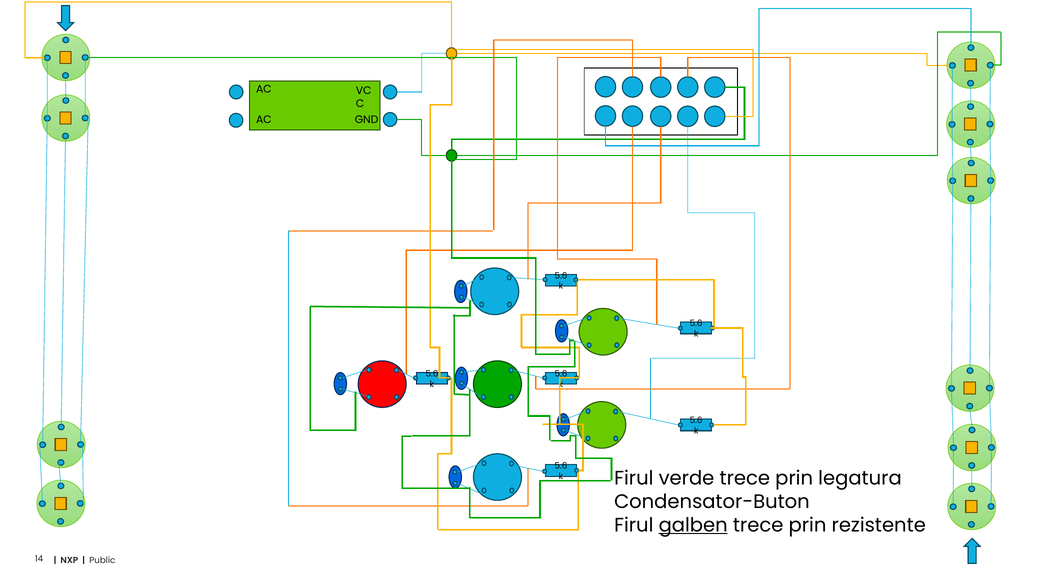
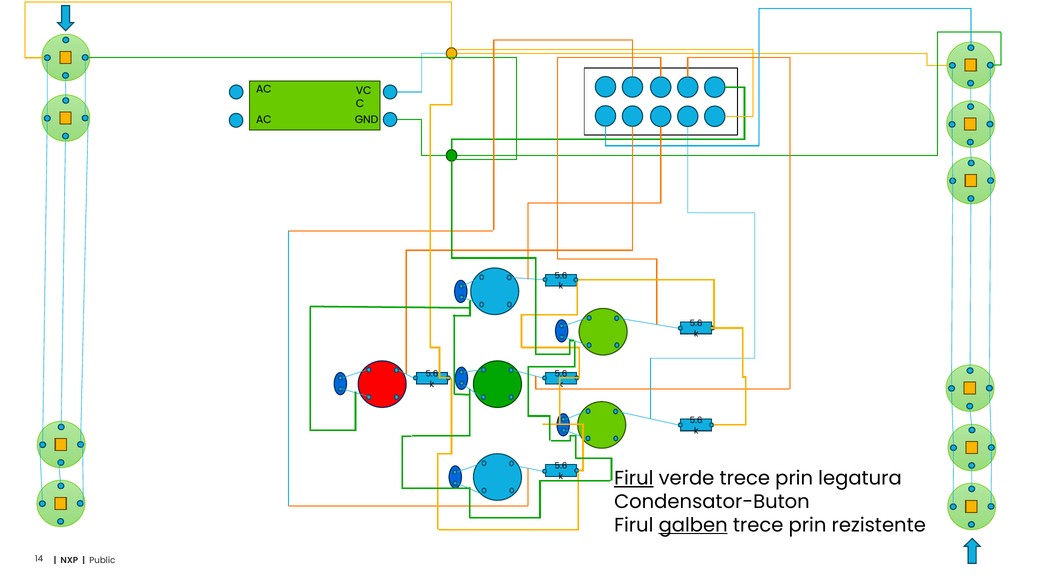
Firul underline: none -> present (634, 479)
